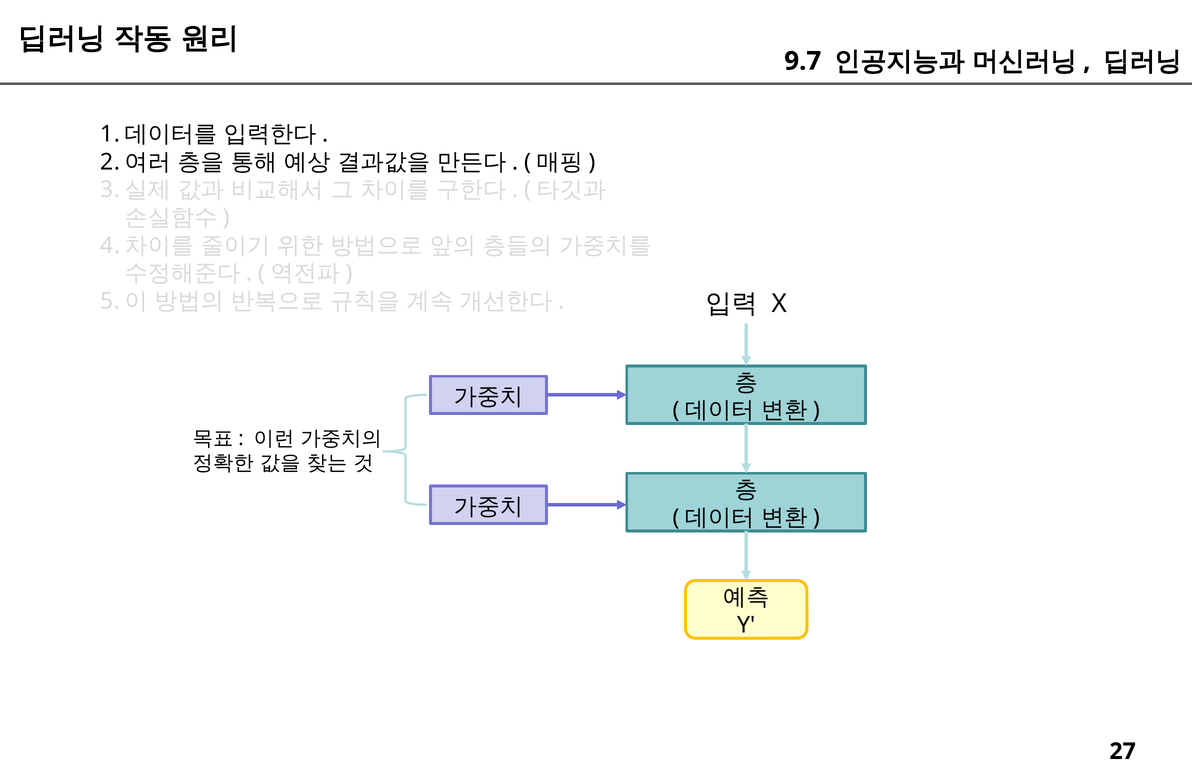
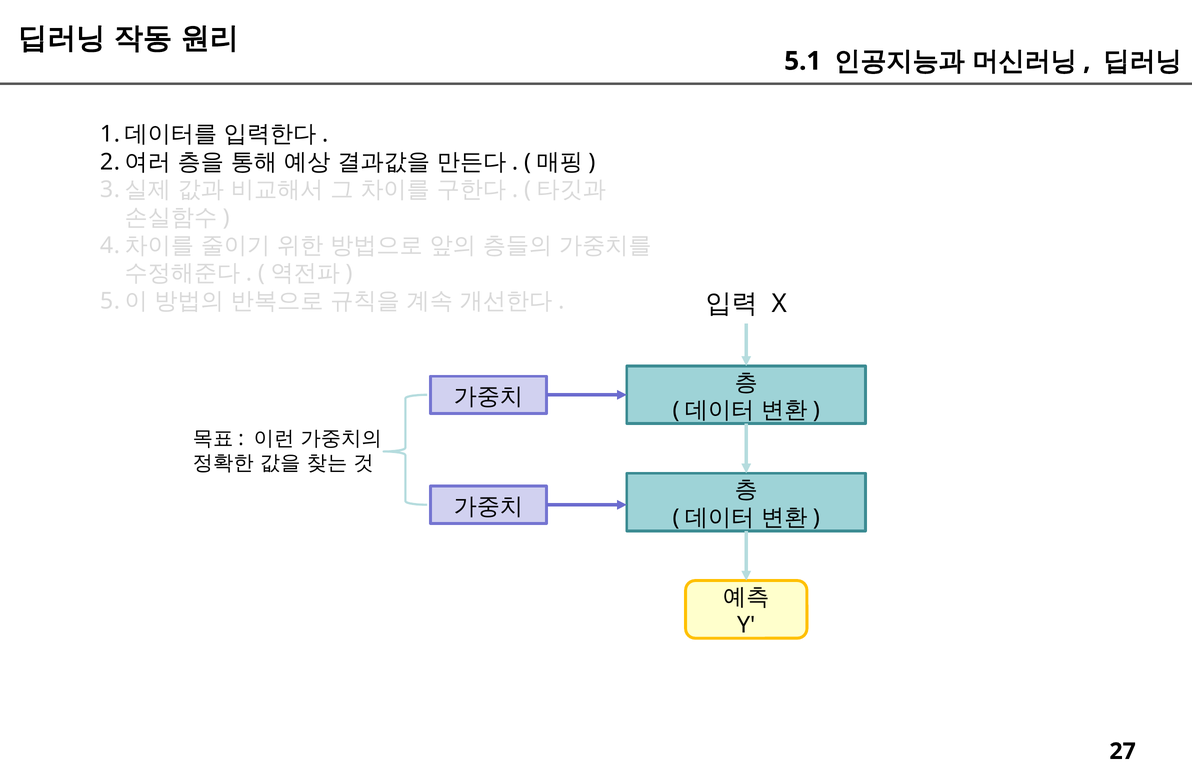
9.7: 9.7 -> 5.1 (803, 61)
